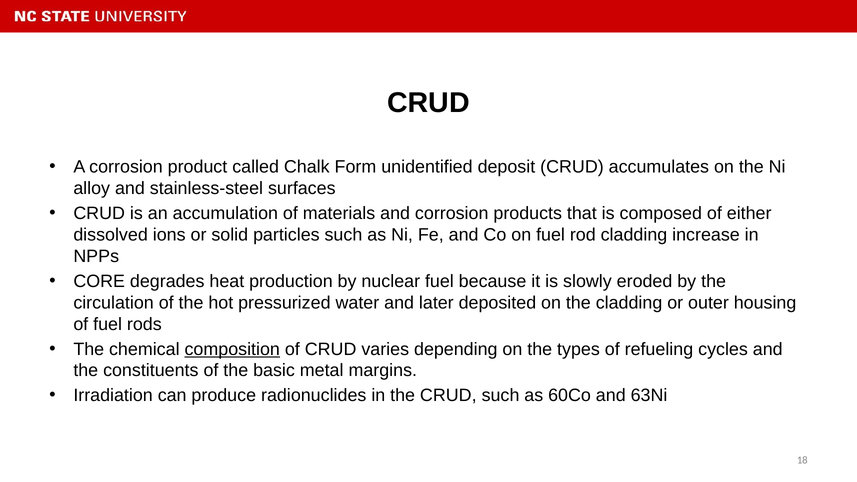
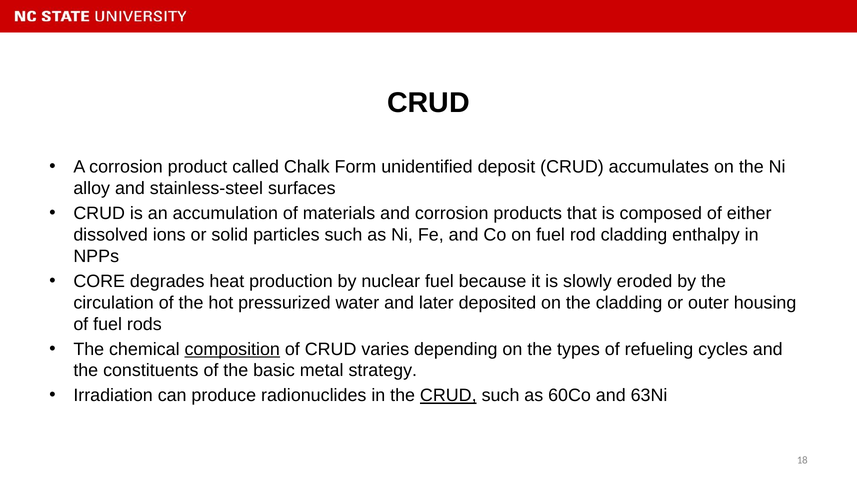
increase: increase -> enthalpy (706, 235)
margins: margins -> strategy (383, 371)
CRUD underline: none -> present (448, 396)
